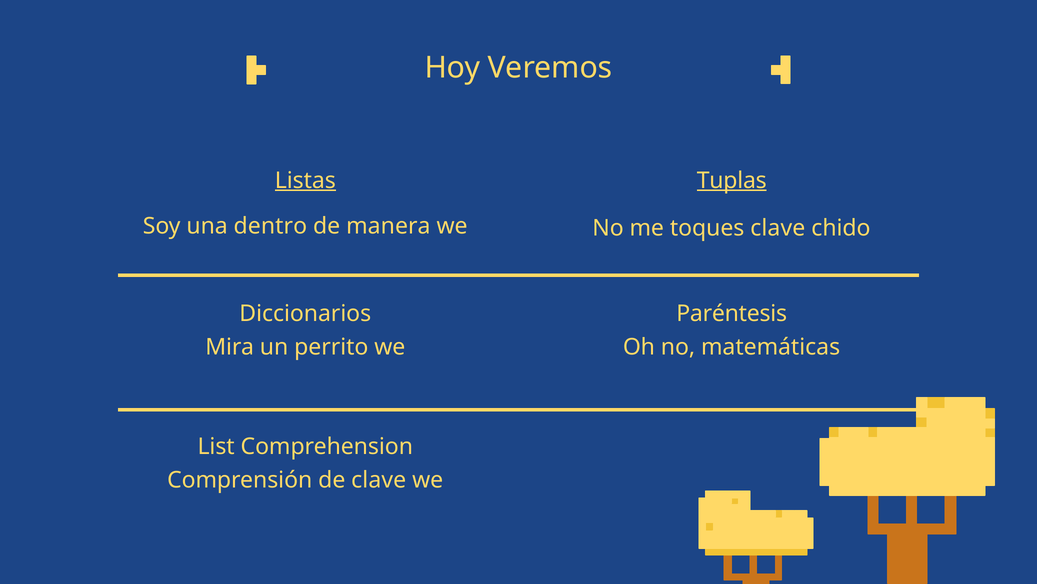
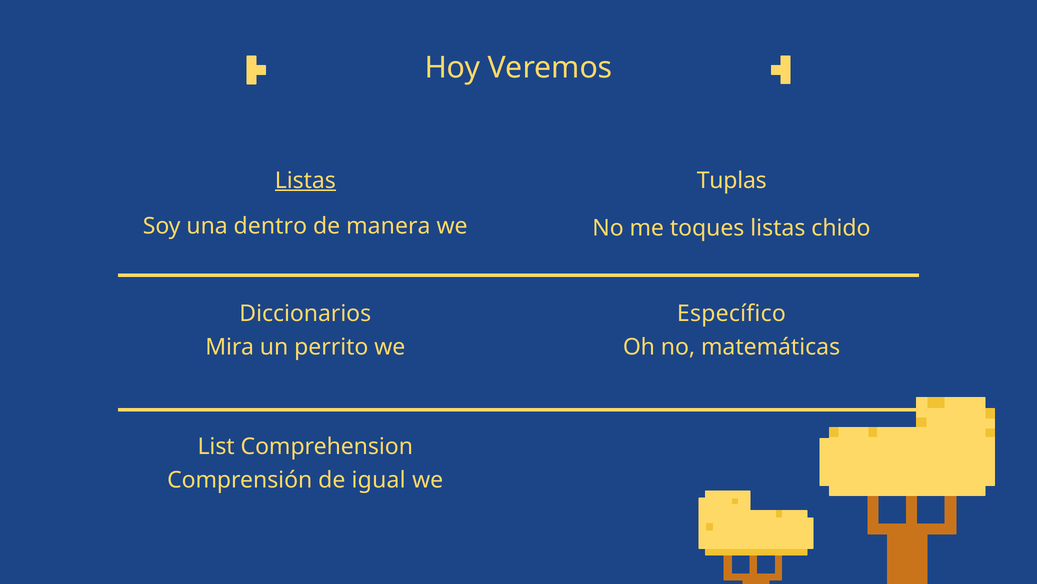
Tuplas underline: present -> none (732, 180)
toques clave: clave -> listas (778, 228)
Paréntesis: Paréntesis -> Específico (731, 313)
de clave: clave -> igual (379, 479)
